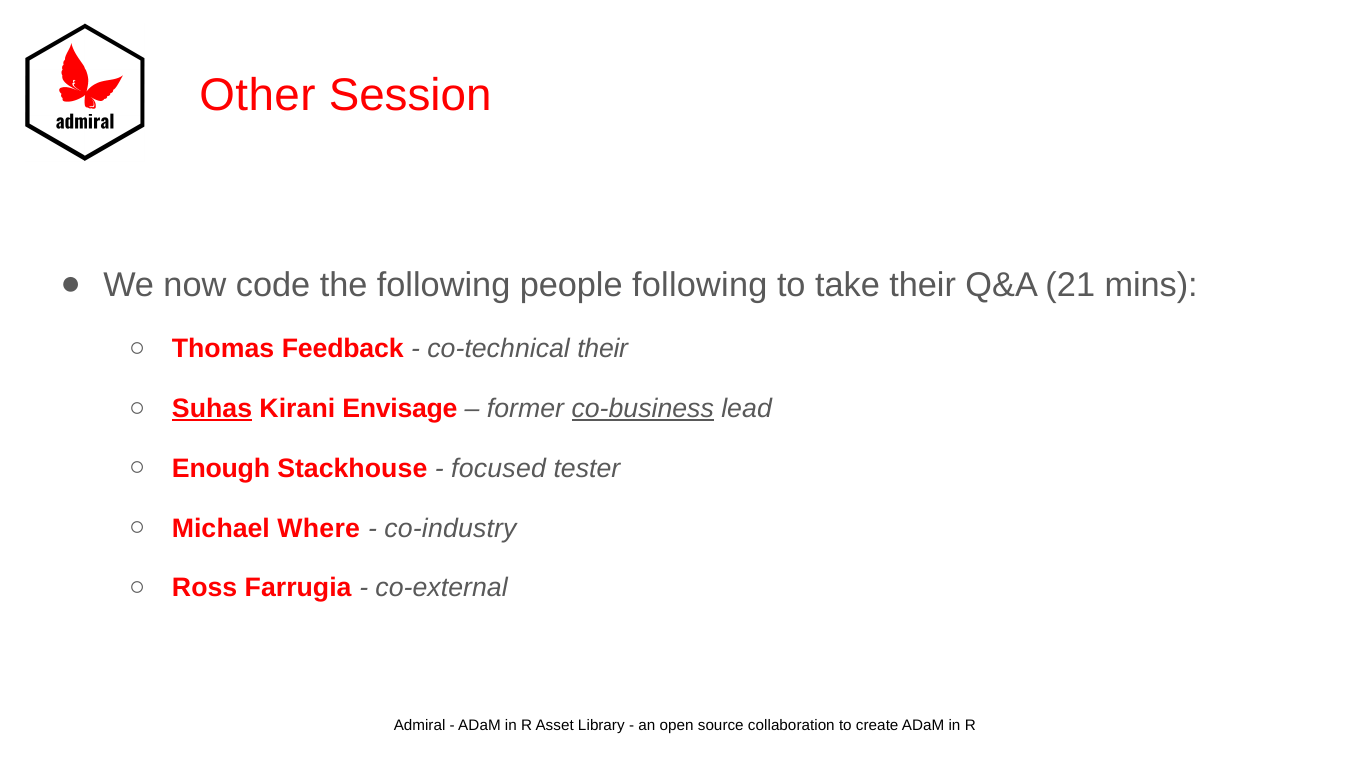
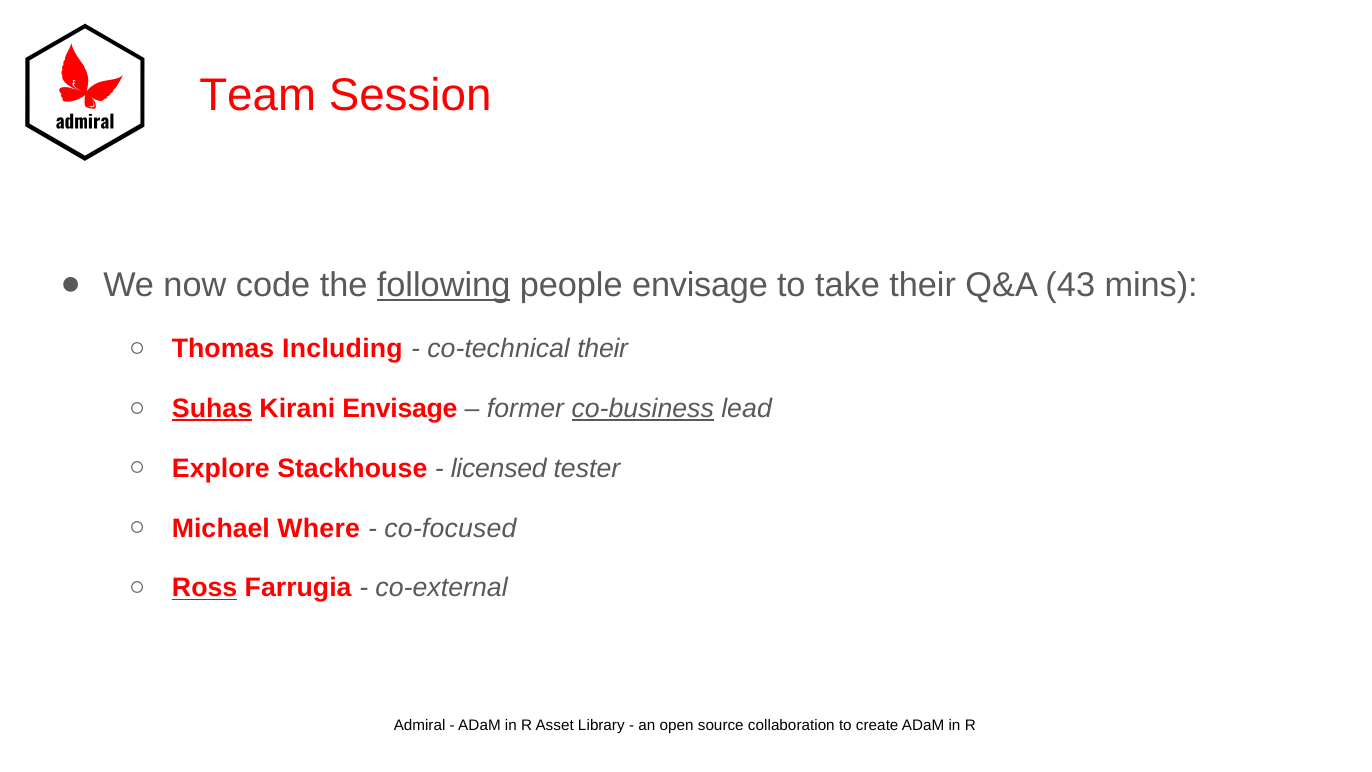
Other: Other -> Team (258, 96)
following underline: none -> present (444, 285)
people following: following -> envisage (700, 285)
21: 21 -> 43 (1070, 285)
Feedback: Feedback -> Including (343, 349)
Enough: Enough -> Explore (221, 468)
focused: focused -> licensed (499, 468)
co-industry: co-industry -> co-focused (450, 528)
Ross underline: none -> present (205, 588)
